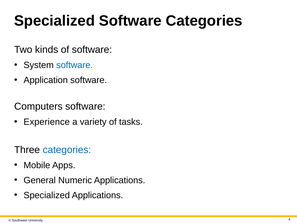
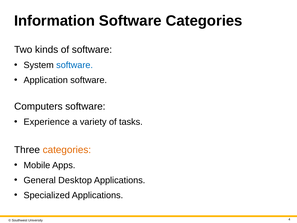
Specialized: Specialized -> Information (55, 21)
categories colour: blue -> orange (67, 150)
Numeric: Numeric -> Desktop (75, 180)
